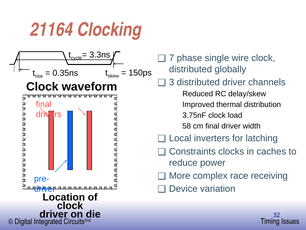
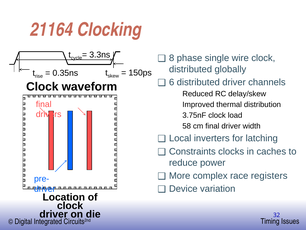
7: 7 -> 8 (172, 58)
3: 3 -> 6 (172, 82)
receiving: receiving -> registers (269, 175)
